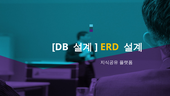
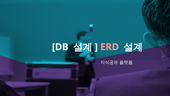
ERD colour: yellow -> pink (110, 47)
